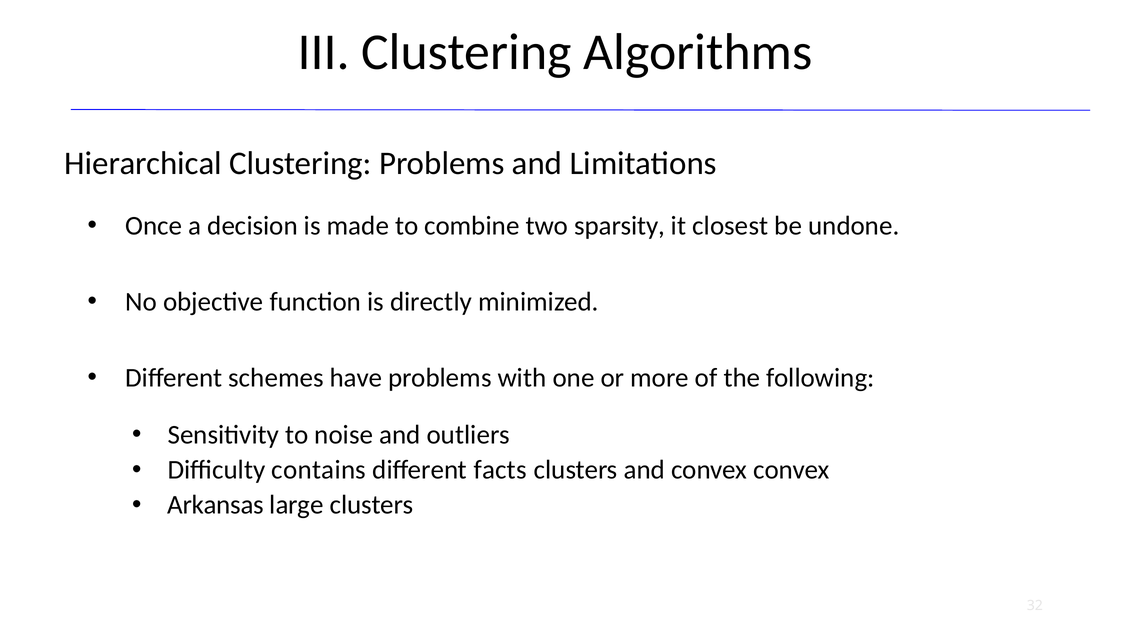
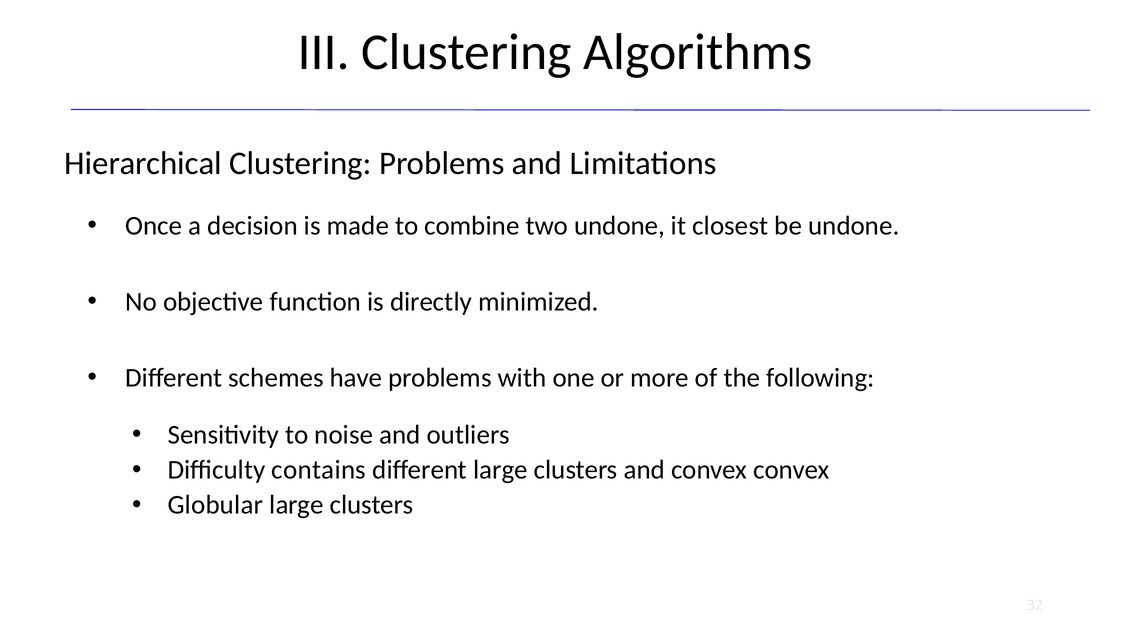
two sparsity: sparsity -> undone (620, 226)
different facts: facts -> large (500, 470)
Arkansas: Arkansas -> Globular (215, 505)
